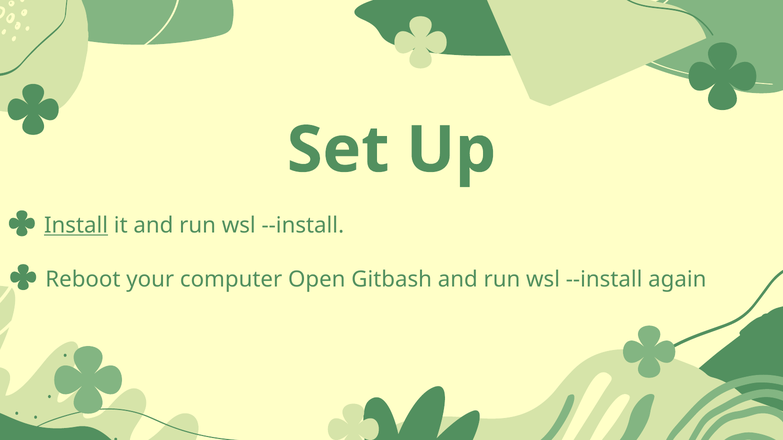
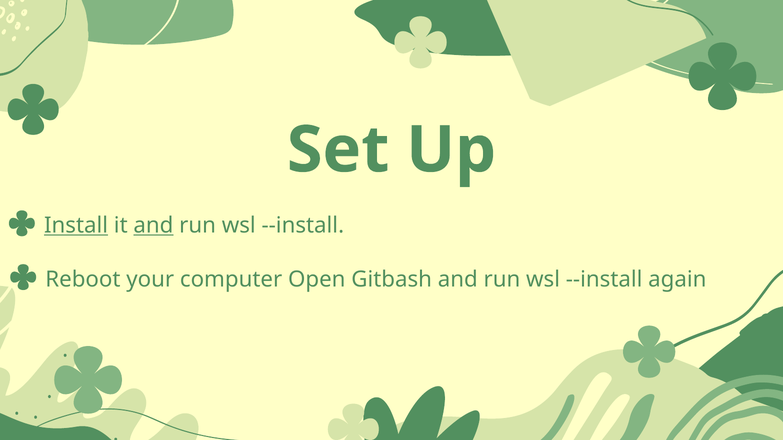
and underline: none -> present (153, 226)
